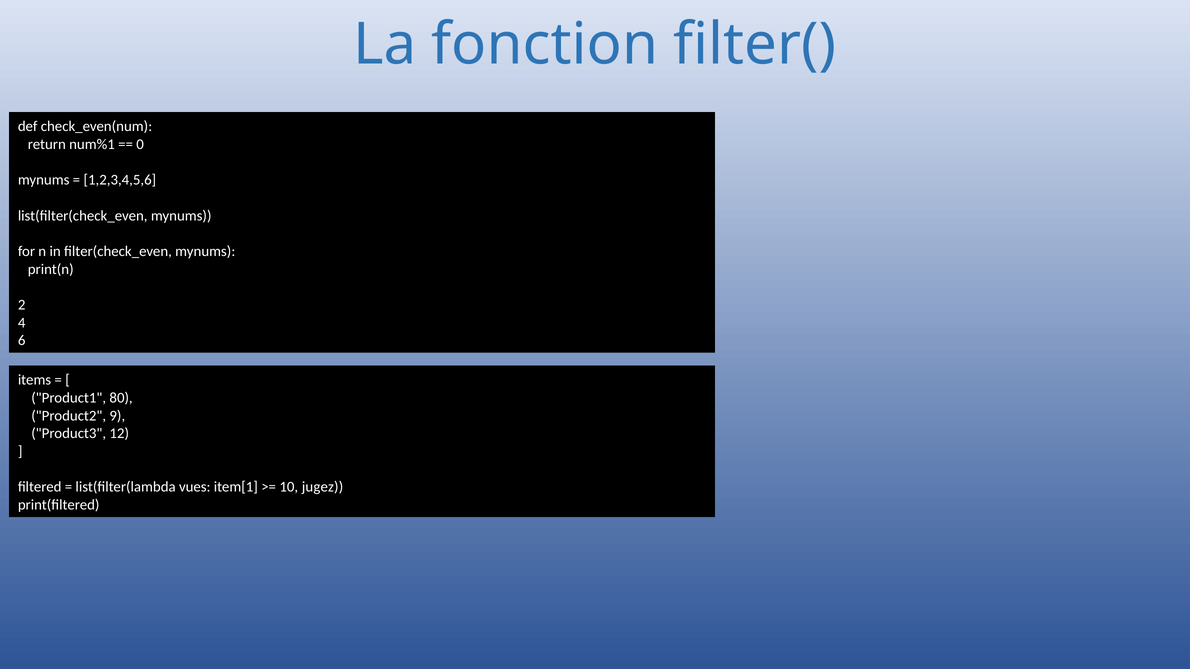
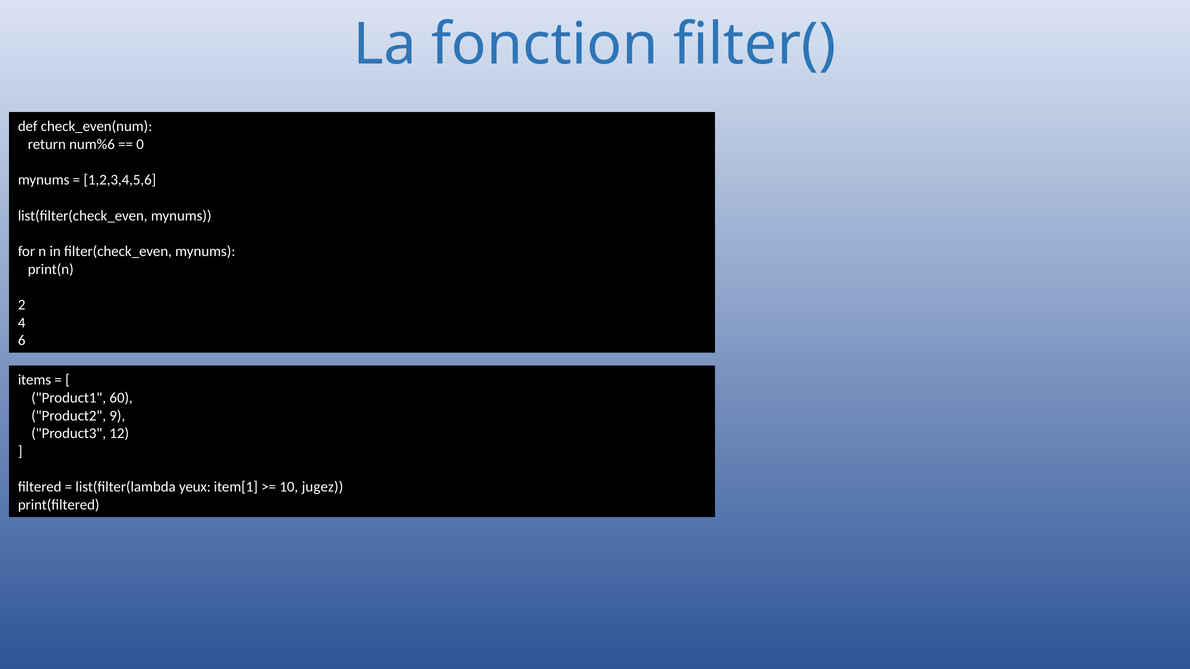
num%1: num%1 -> num%6 (92, 144)
80: 80 -> 60 (121, 398)
vues: vues -> yeux (195, 487)
